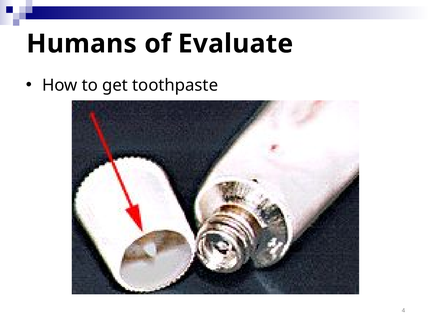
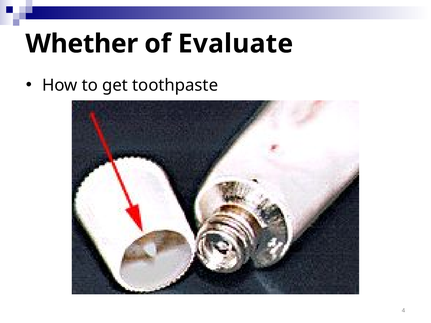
Humans: Humans -> Whether (82, 44)
